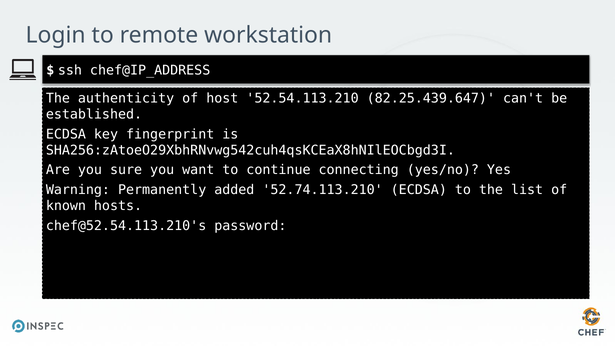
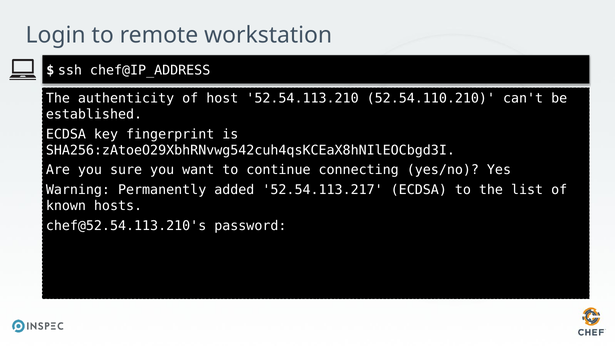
82.25.439.647: 82.25.439.647 -> 52.54.110.210 (431, 98)
52.74.113.210: 52.74.113.210 -> 52.54.113.217 (323, 190)
